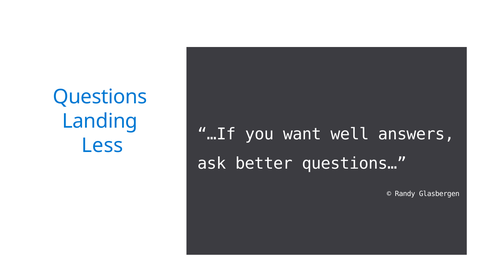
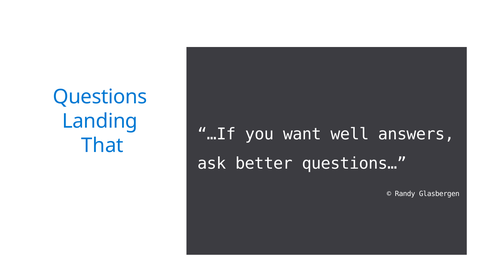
Less: Less -> That (102, 145)
